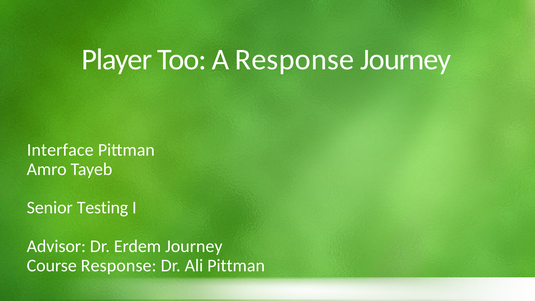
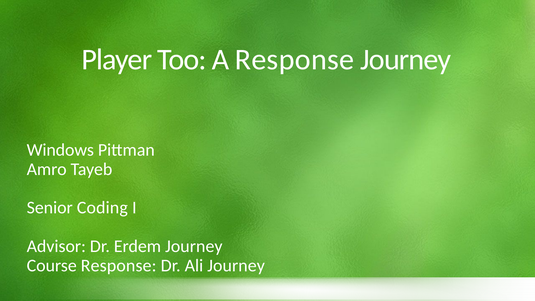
Interface: Interface -> Windows (60, 150)
Testing: Testing -> Coding (102, 208)
Ali Pittman: Pittman -> Journey (236, 266)
